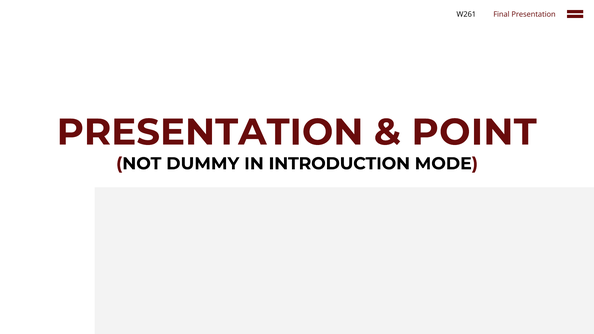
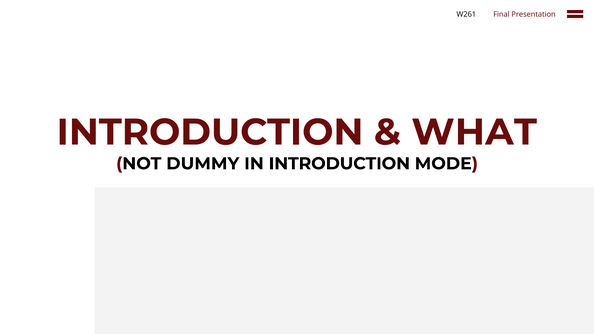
PRESENTATION: PRESENTATION -> INTRODUCTION (210, 132)
POINT: POINT -> WHAT (474, 132)
